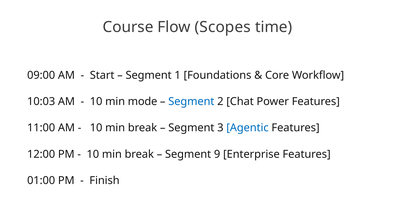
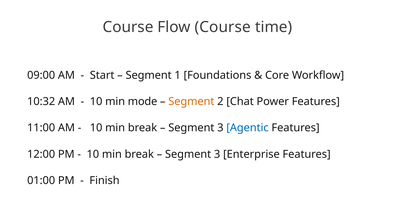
Flow Scopes: Scopes -> Course (223, 27)
10:03: 10:03 -> 10:32 (41, 102)
Segment colour: blue -> orange (191, 102)
9: 9 -> 3 (217, 154)
